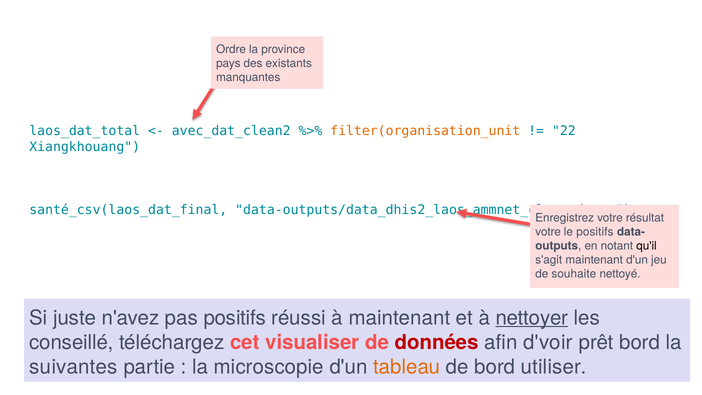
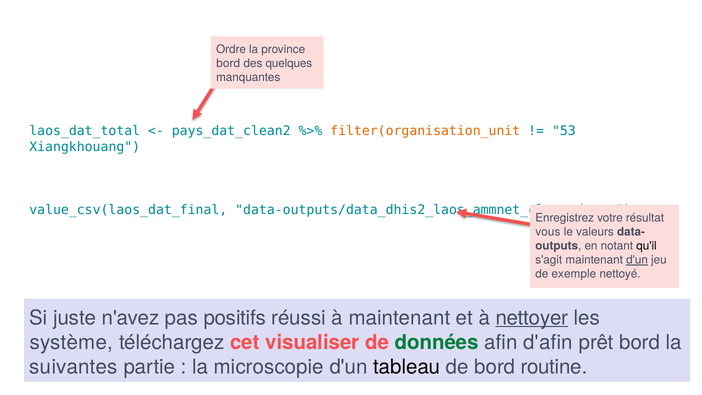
pays: pays -> bord (228, 63)
existants: existants -> quelques (289, 63)
avec_dat_clean2: avec_dat_clean2 -> pays_dat_clean2 (231, 131)
22: 22 -> 53 (564, 131)
santé_csv(laos_dat_final: santé_csv(laos_dat_final -> value_csv(laos_dat_final (128, 210)
votre: votre -> vous (548, 232)
le positifs: positifs -> valeurs (595, 232)
d'un underline: none -> present (637, 260)
souhaite: souhaite -> exemple (574, 274)
conseillé: conseillé -> système (71, 342)
données colour: red -> green (437, 342)
d'voir: d'voir -> d'afin (548, 342)
tableau colour: orange -> black (407, 367)
utiliser: utiliser -> routine (554, 367)
